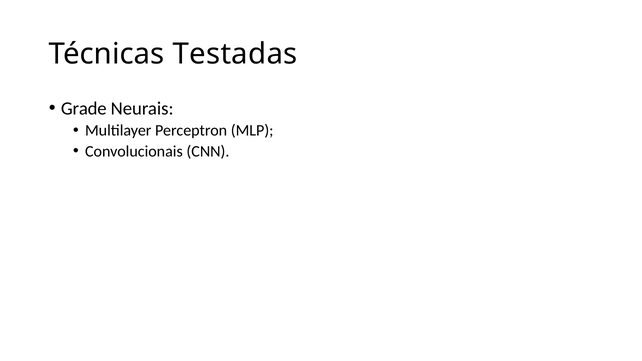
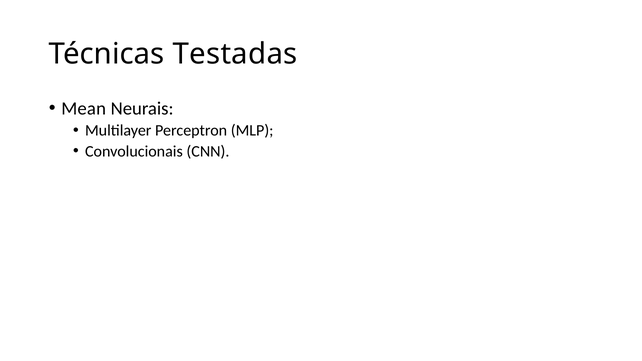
Grade: Grade -> Mean (84, 109)
